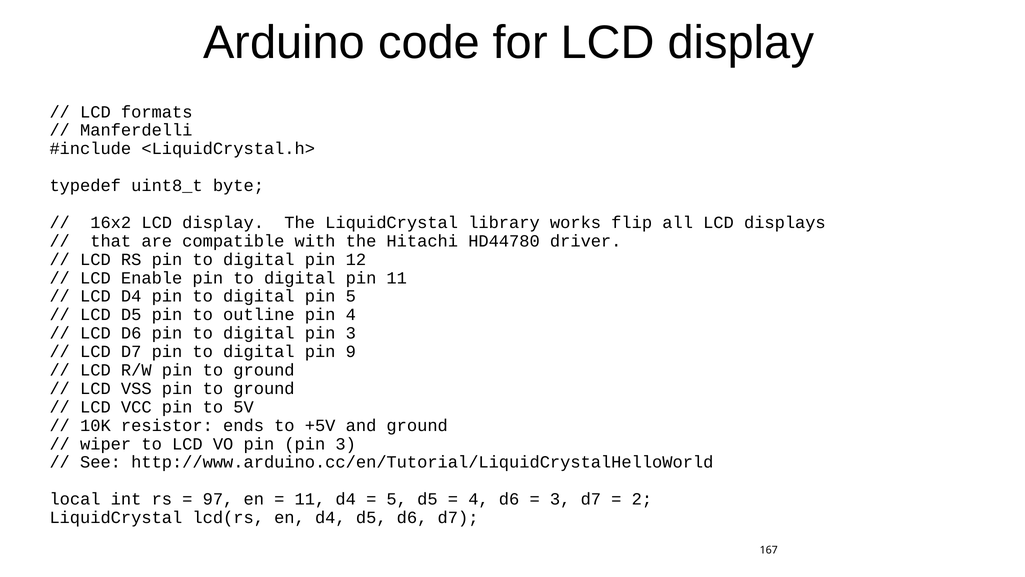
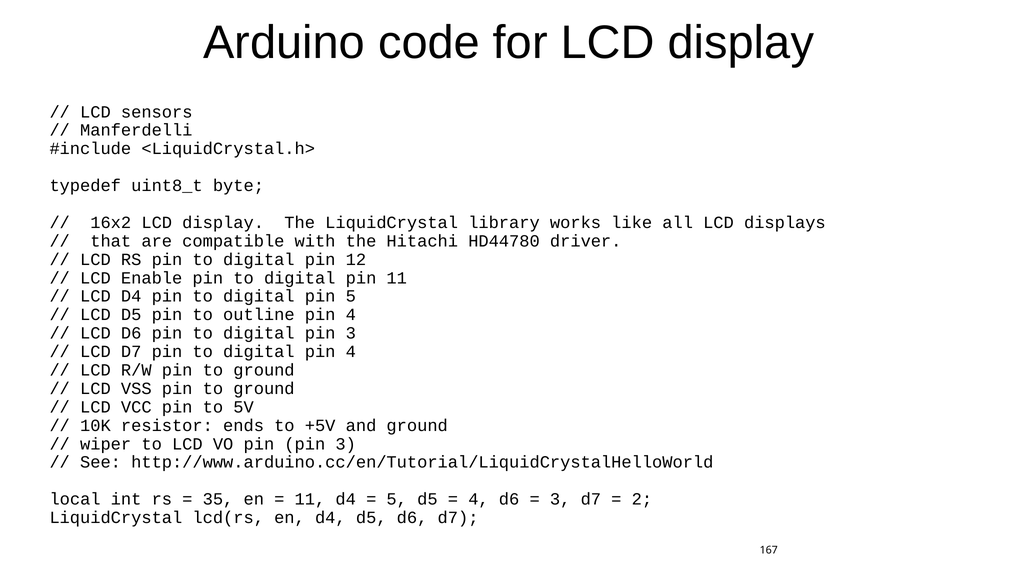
formats: formats -> sensors (157, 112)
flip: flip -> like (632, 222)
digital pin 9: 9 -> 4 (351, 351)
97: 97 -> 35 (218, 499)
